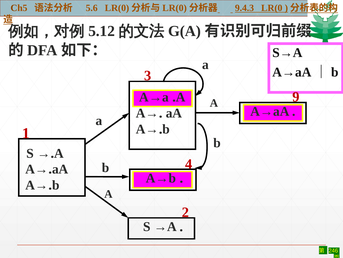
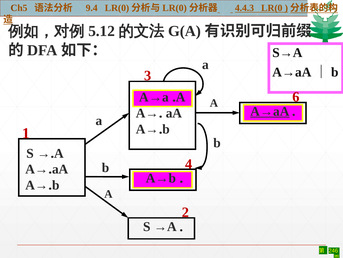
5.6: 5.6 -> 9.4 (92, 8)
9.4.3: 9.4.3 -> 4.4.3 (244, 8)
9: 9 -> 6 (296, 97)
A→aA underline: none -> present (270, 111)
